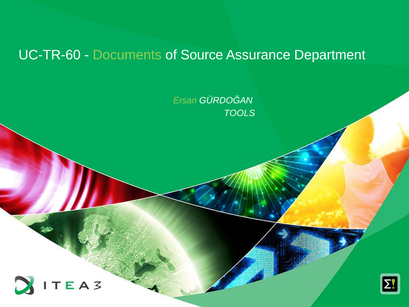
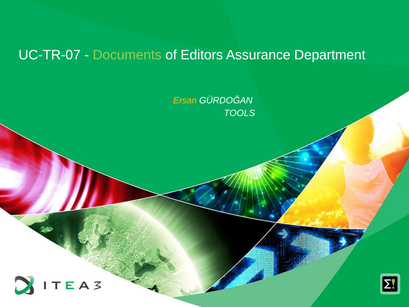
UC-TR-60: UC-TR-60 -> UC-TR-07 (50, 55)
Source: Source -> Editors (202, 55)
Ersan colour: light green -> yellow (185, 100)
